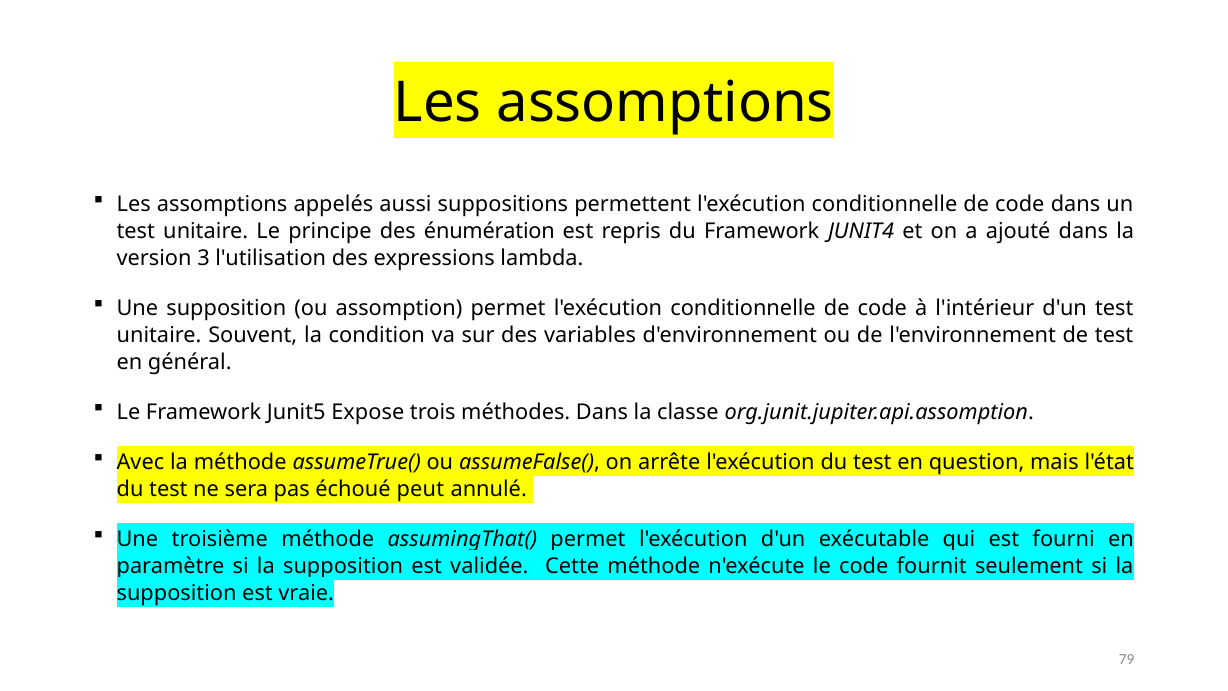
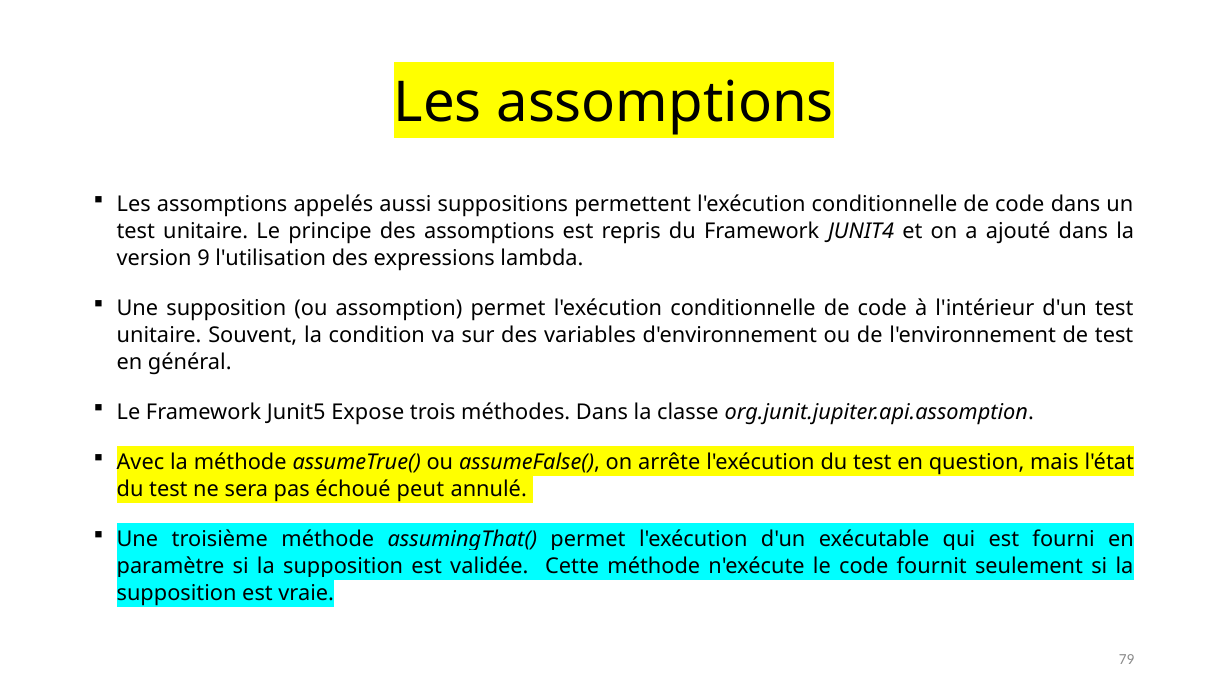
des énumération: énumération -> assomptions (489, 231)
3: 3 -> 9 (204, 258)
